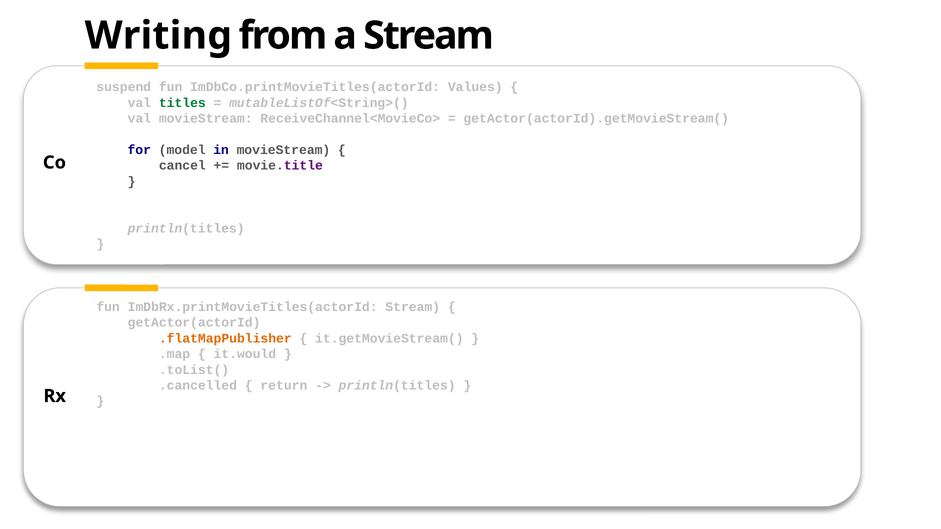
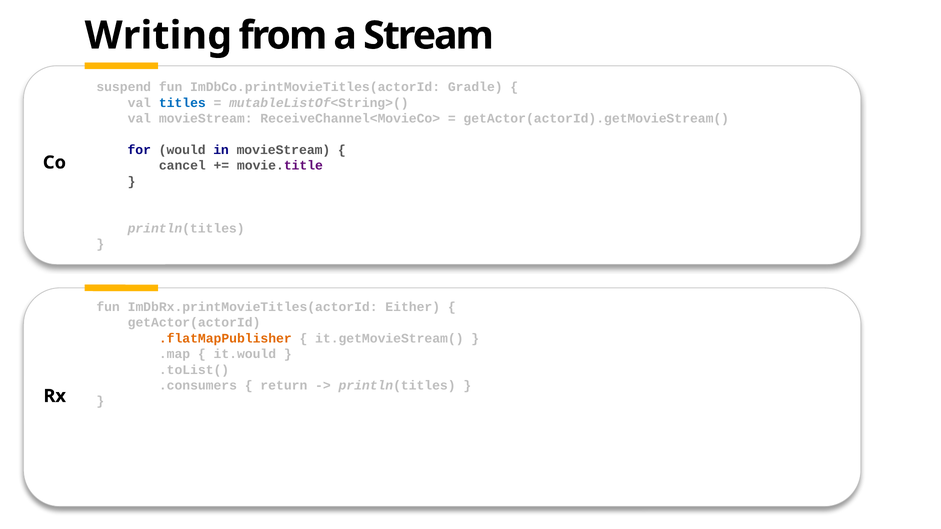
Values: Values -> Gradle (475, 87)
titles colour: green -> blue (182, 103)
model: model -> would (182, 150)
ImDbRx.printMovieTitles(actorId Stream: Stream -> Either (413, 307)
.cancelled: .cancelled -> .consumers (198, 386)
